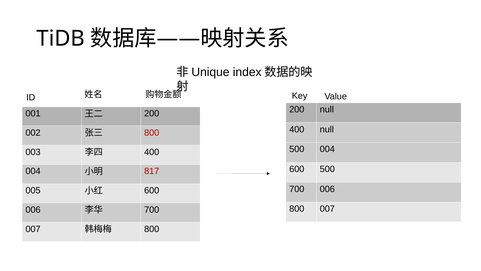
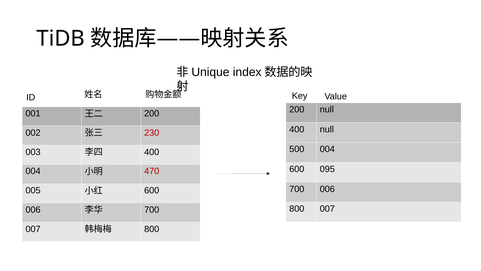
800: 800 -> 230 (152, 133)
600 500: 500 -> 095 (327, 169)
817: 817 -> 470 (152, 171)
